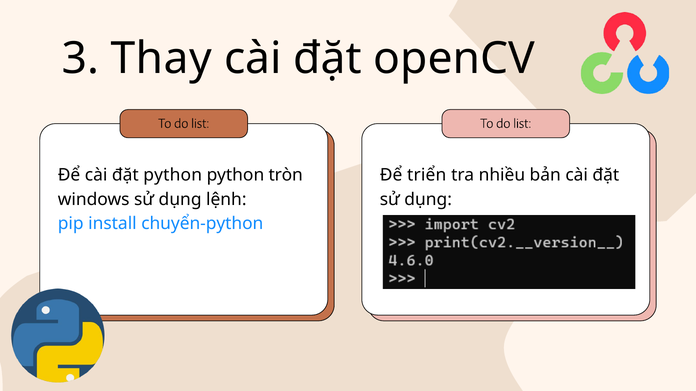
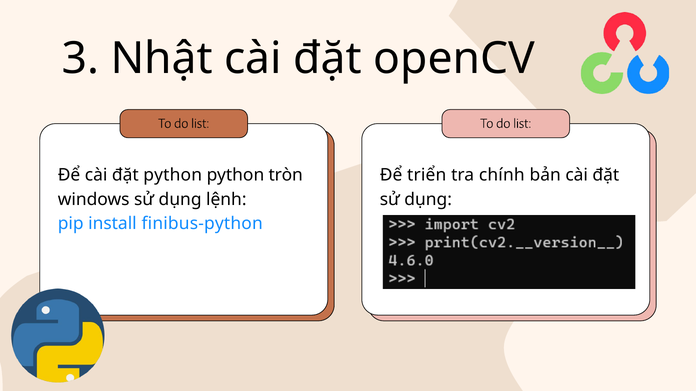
Thay: Thay -> Nhật (162, 59)
nhiều: nhiều -> chính (502, 175)
chuyển-python: chuyển-python -> finibus-python (202, 224)
